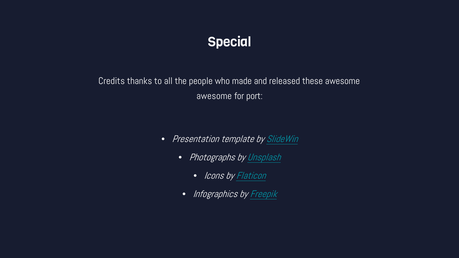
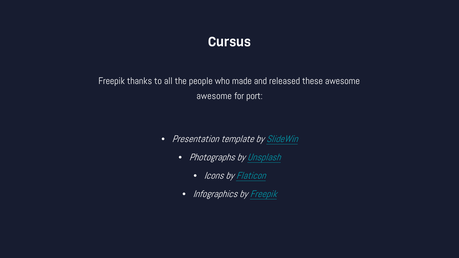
Special: Special -> Cursus (229, 42)
Credits: Credits -> Freepik (112, 81)
